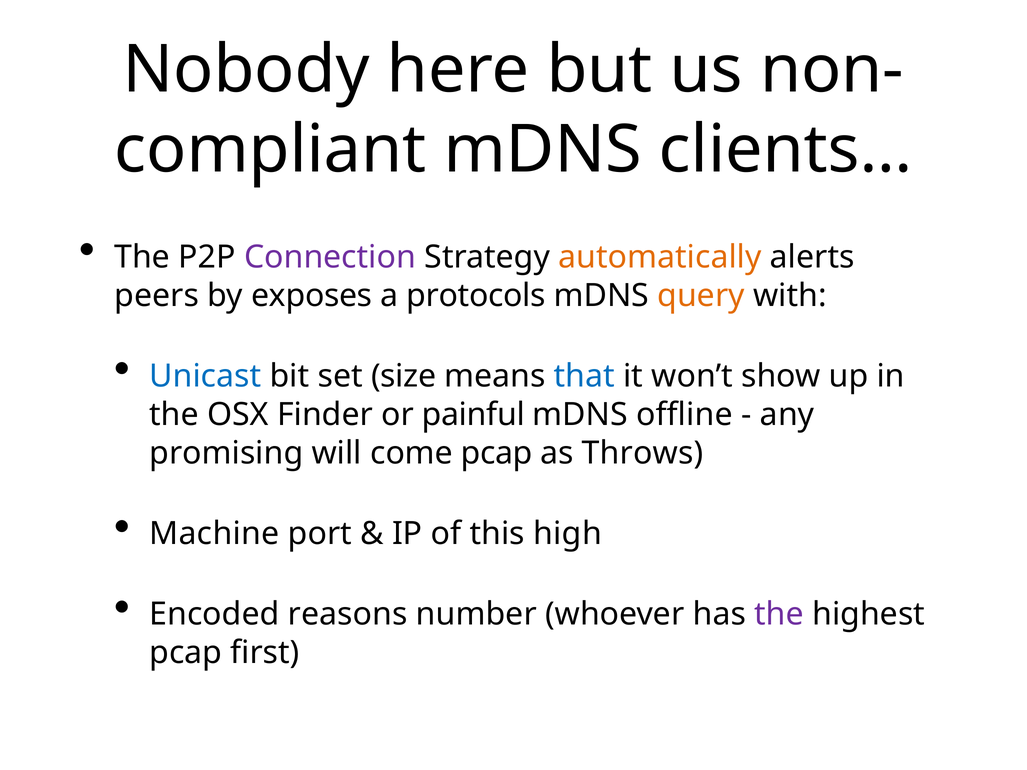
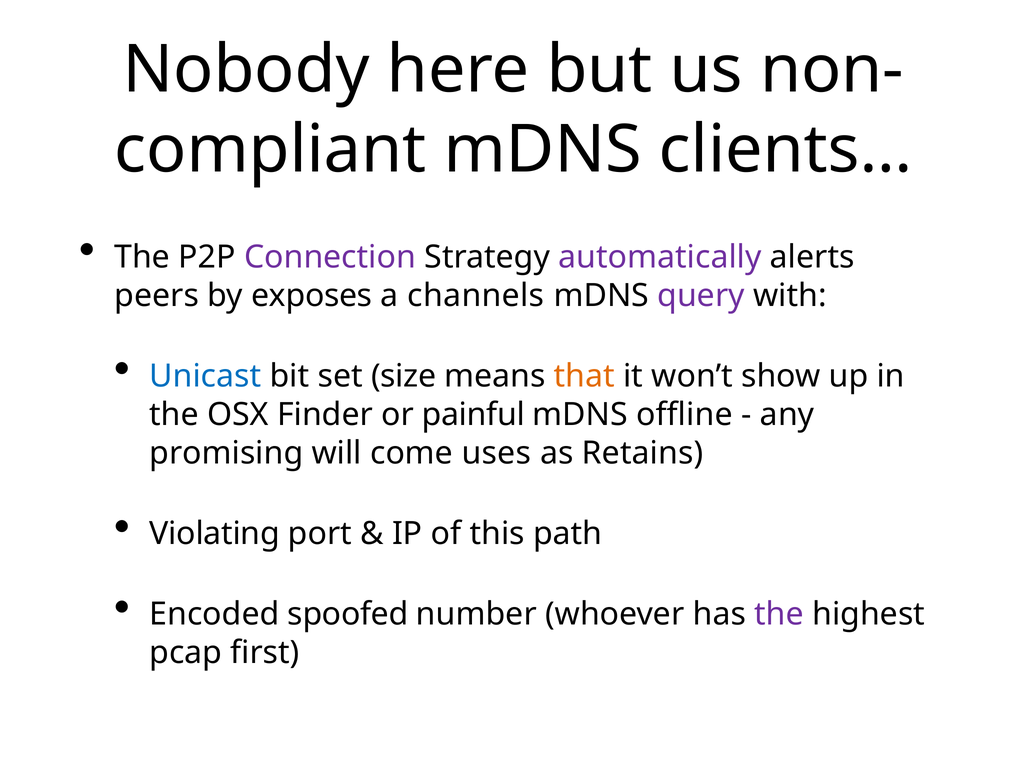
automatically colour: orange -> purple (660, 257)
protocols: protocols -> channels (476, 296)
query colour: orange -> purple (701, 296)
that colour: blue -> orange (584, 376)
come pcap: pcap -> uses (496, 453)
Throws: Throws -> Retains (643, 453)
Machine: Machine -> Violating (215, 534)
high: high -> path (568, 534)
reasons: reasons -> spoofed (348, 615)
